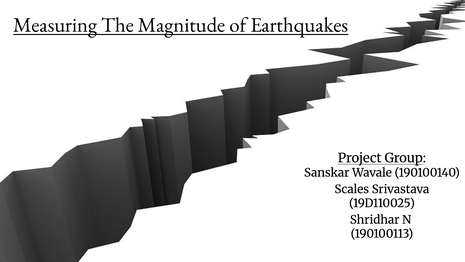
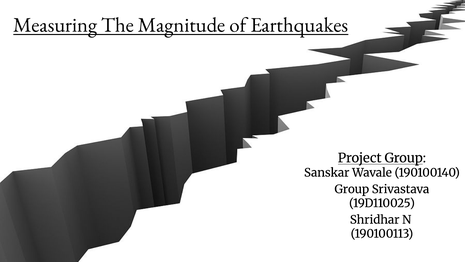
Scales: Scales -> Group (352, 189)
